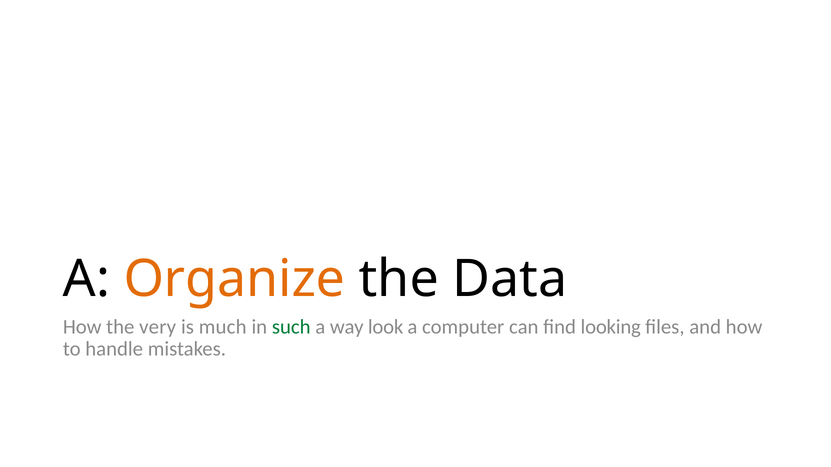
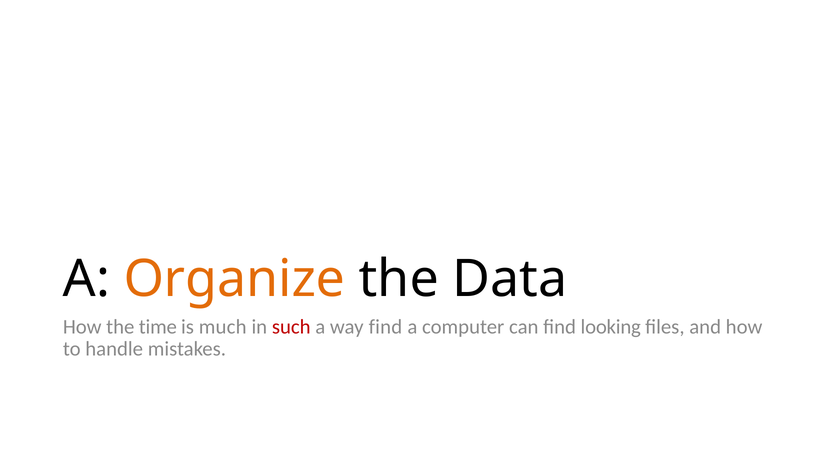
very: very -> time (158, 327)
such colour: green -> red (291, 327)
way look: look -> find (385, 327)
